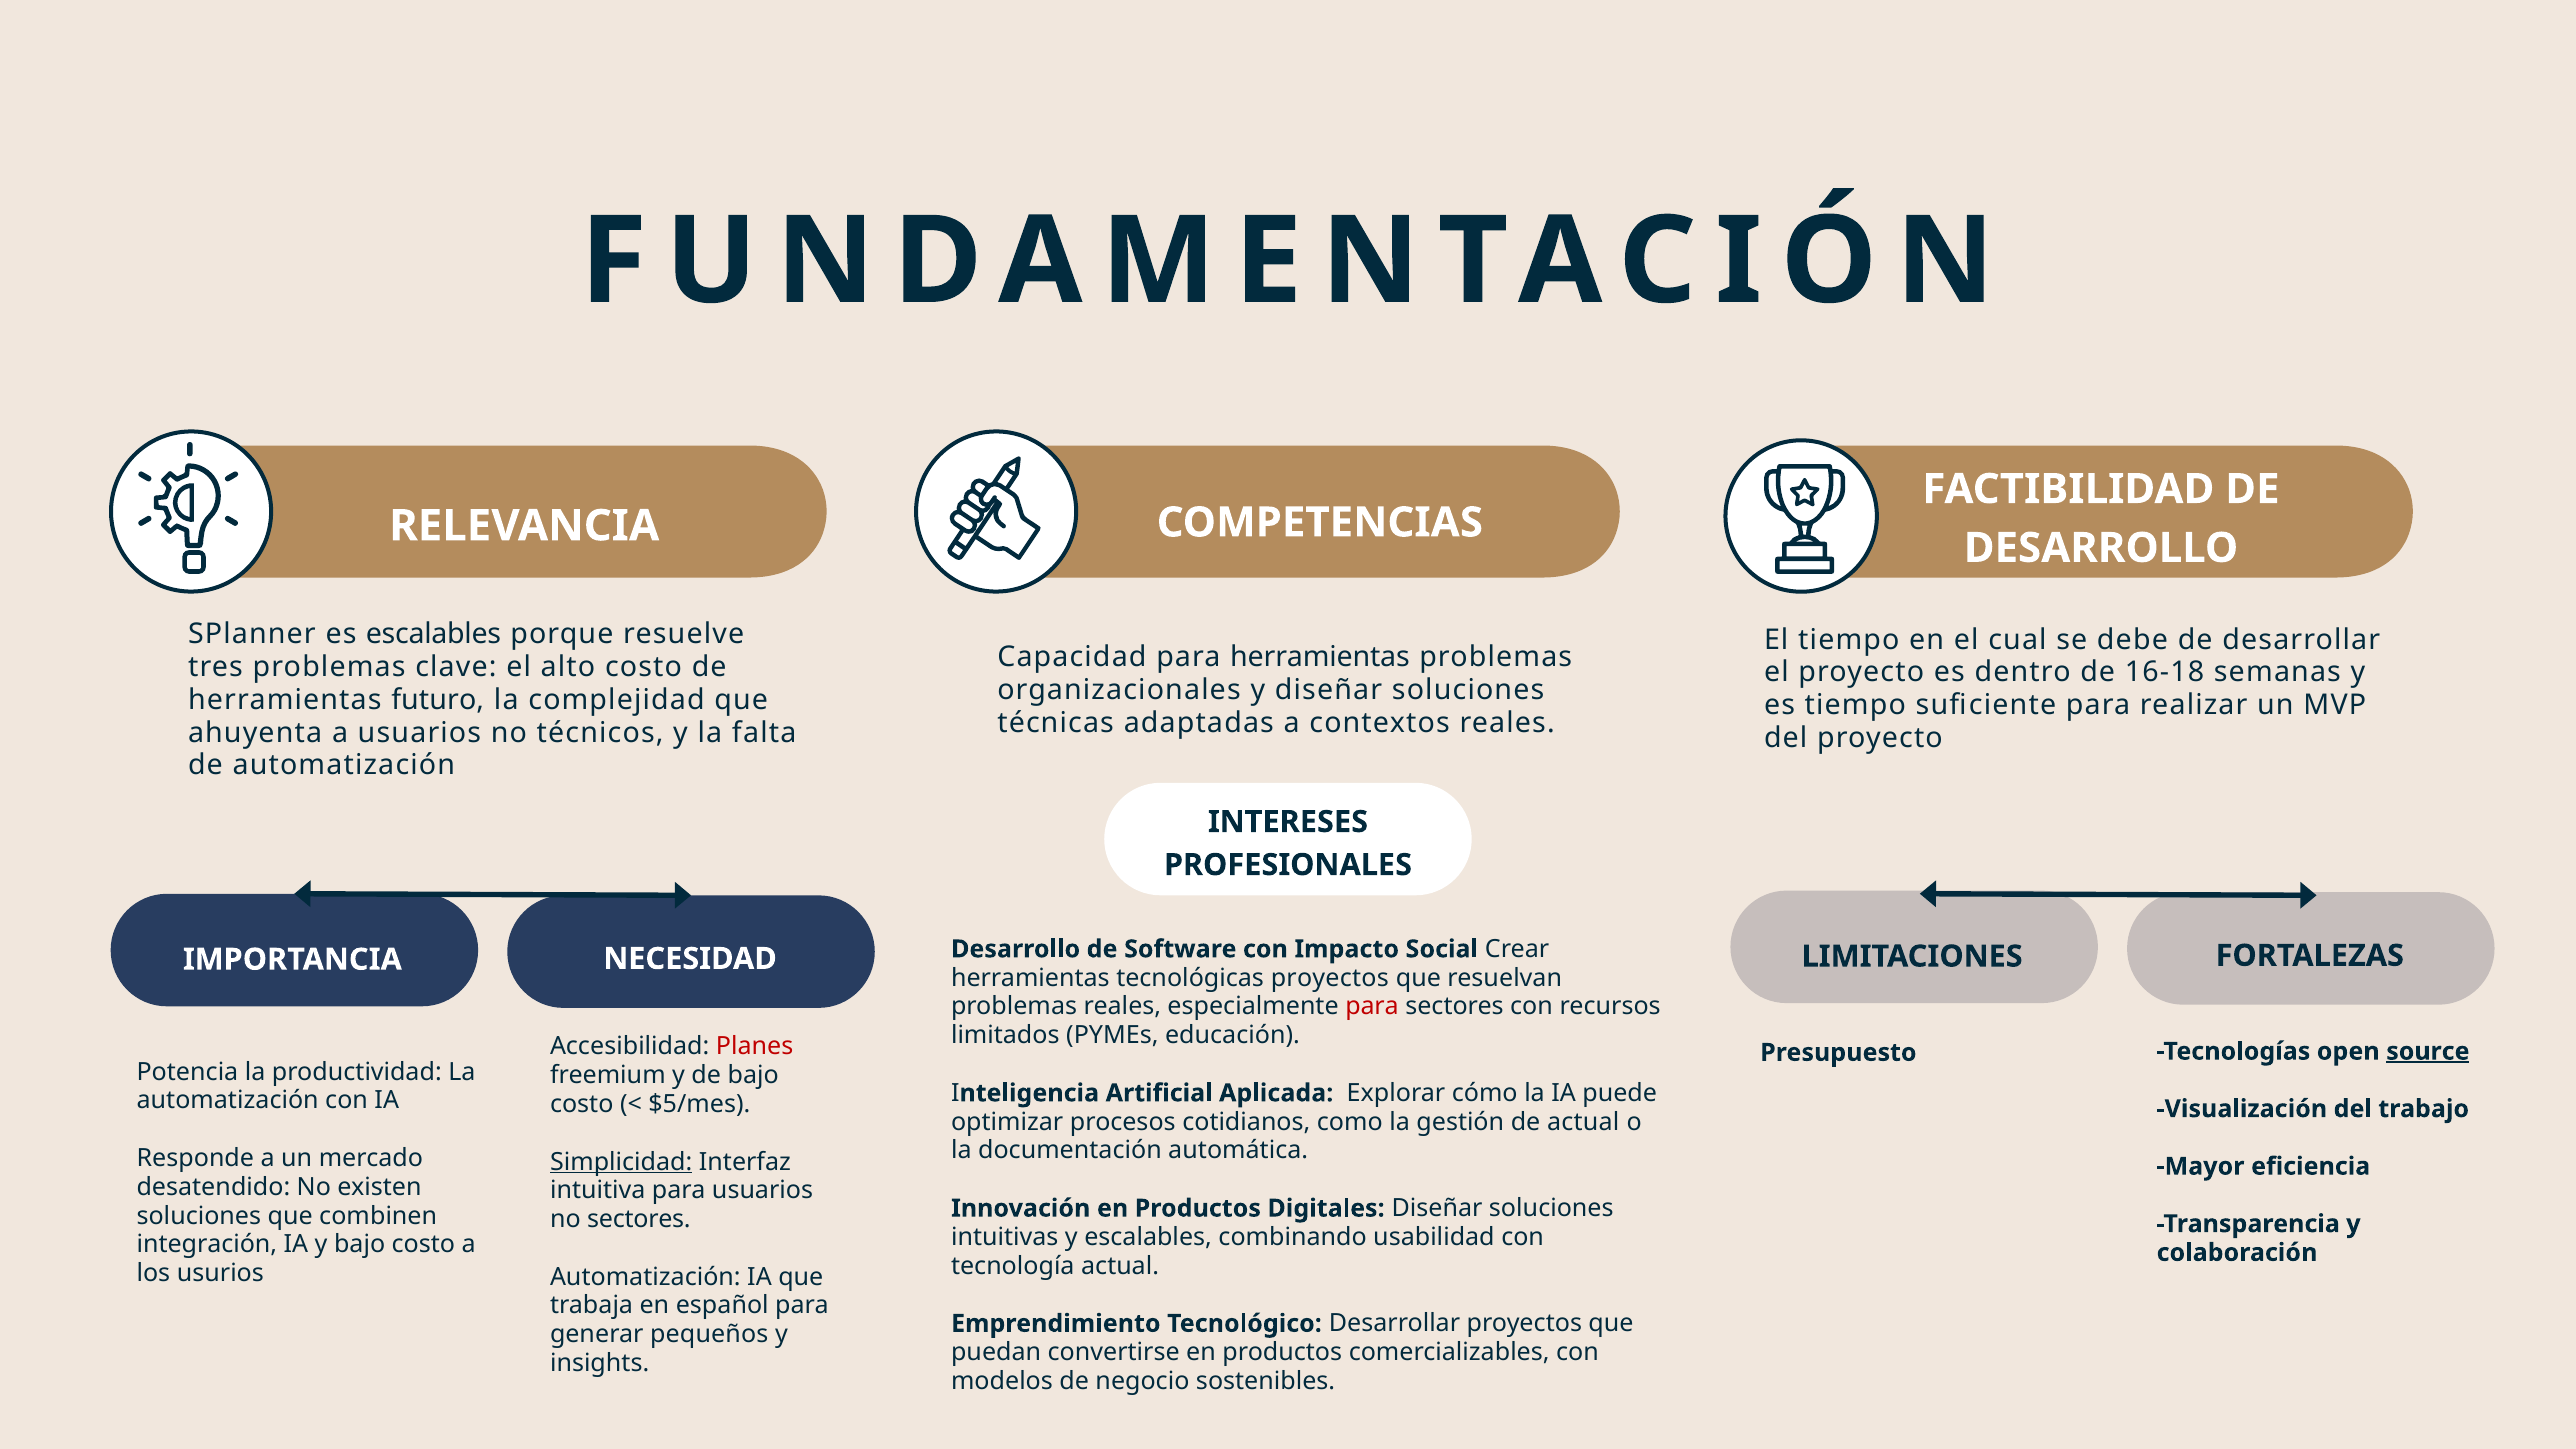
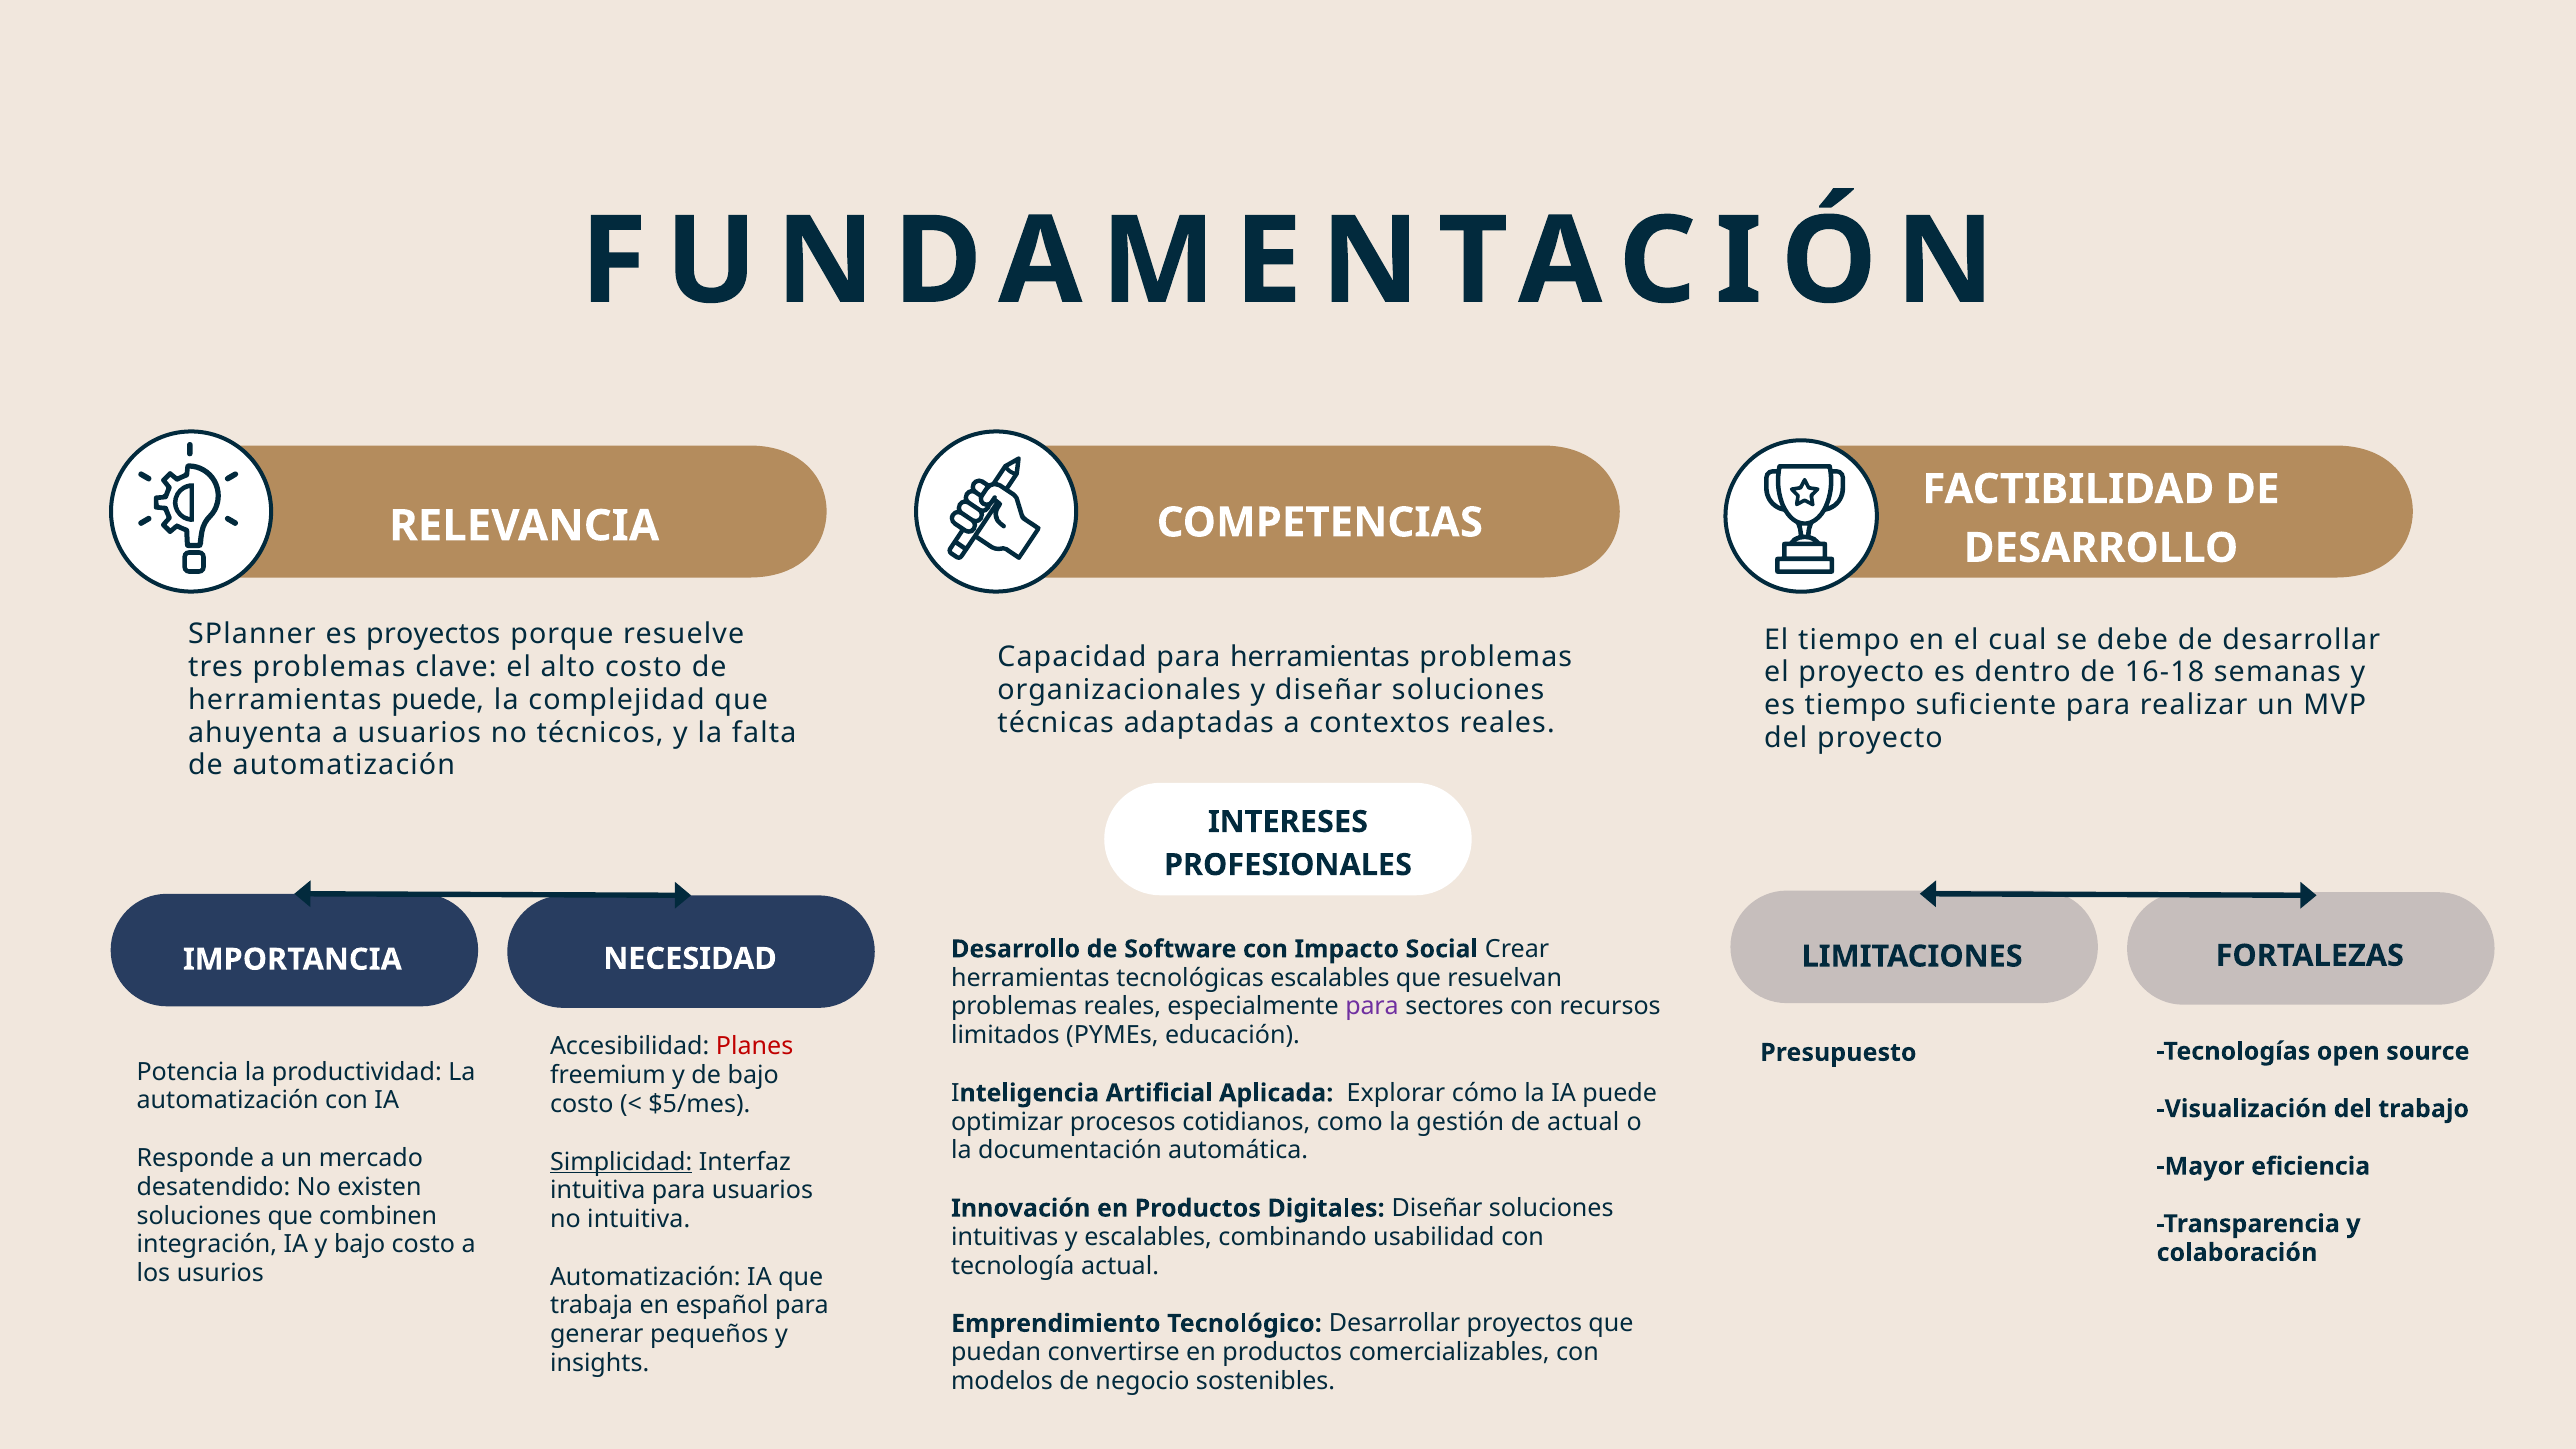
es escalables: escalables -> proyectos (433, 634)
herramientas futuro: futuro -> puede (438, 700)
tecnológicas proyectos: proyectos -> escalables (1330, 978)
para colour: red -> purple (1372, 1007)
source underline: present -> none (2428, 1051)
no sectores: sectores -> intuitiva (639, 1219)
